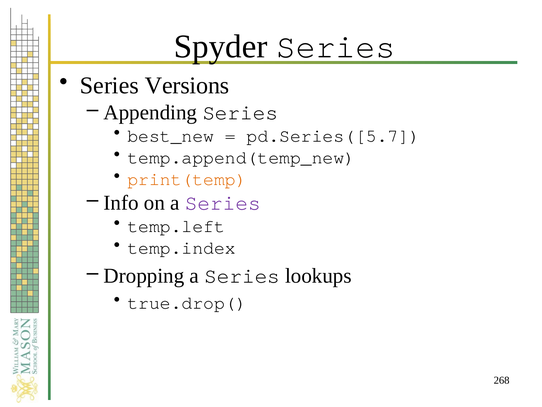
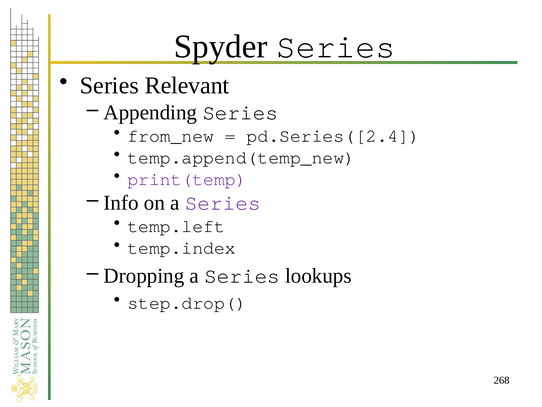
Versions: Versions -> Relevant (187, 85)
best_new: best_new -> from_new (171, 136)
pd.Series([5.7: pd.Series([5.7 -> pd.Series([2.4 (333, 136)
print(temp colour: orange -> purple (187, 179)
true.drop(: true.drop( -> step.drop( (187, 303)
